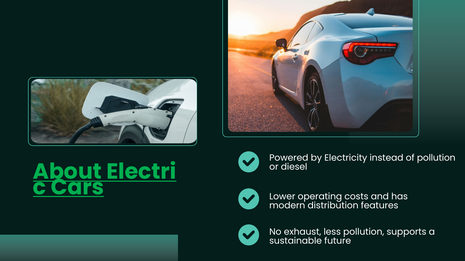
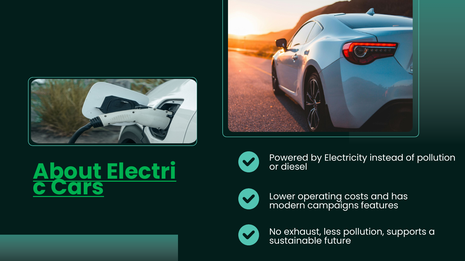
distribution: distribution -> campaigns (333, 206)
